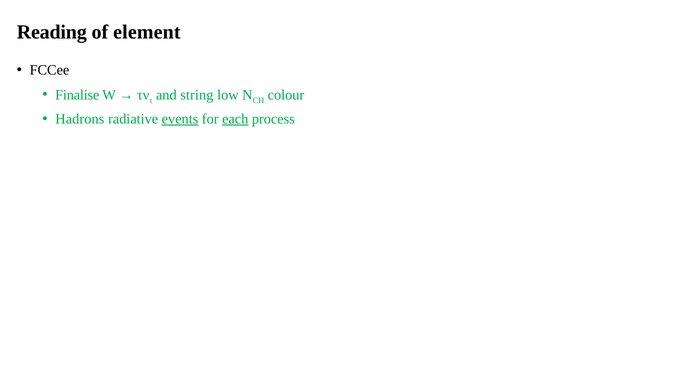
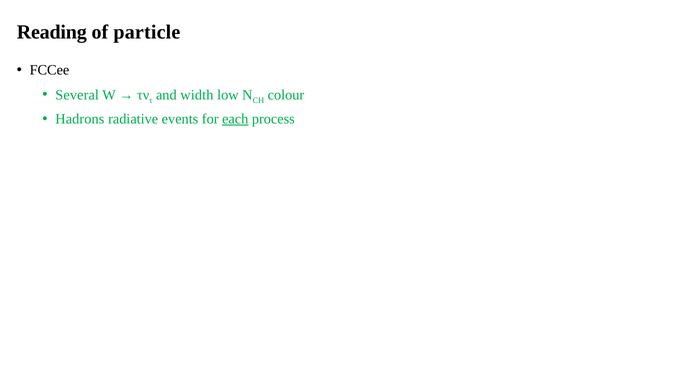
element: element -> particle (147, 32)
Finalise: Finalise -> Several (77, 95)
string: string -> width (197, 95)
events underline: present -> none (180, 119)
